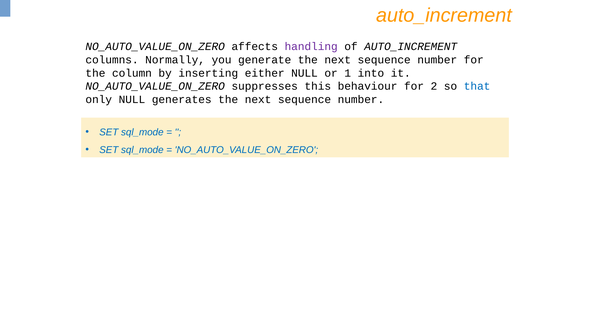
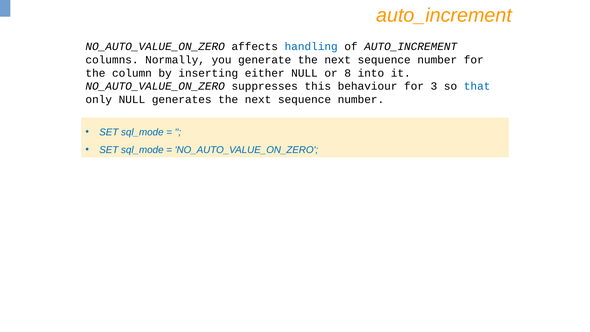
handling colour: purple -> blue (311, 46)
1: 1 -> 8 (348, 73)
2: 2 -> 3 (434, 86)
